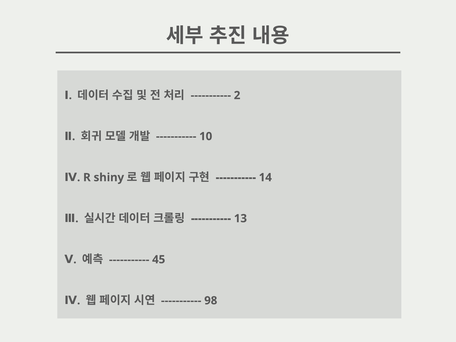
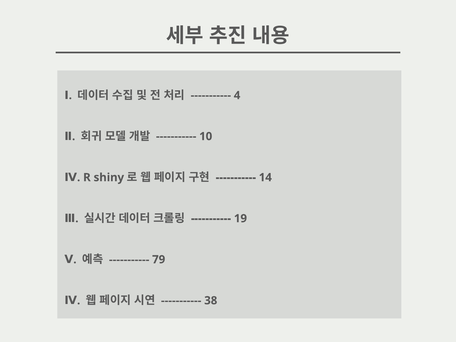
2: 2 -> 4 (237, 95)
13: 13 -> 19 (240, 218)
45: 45 -> 79 (159, 260)
98: 98 -> 38 (211, 301)
